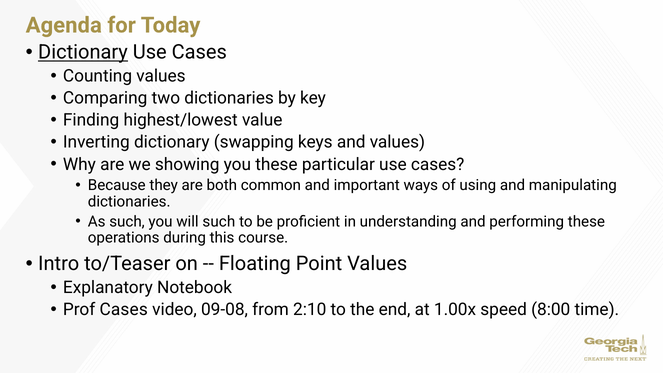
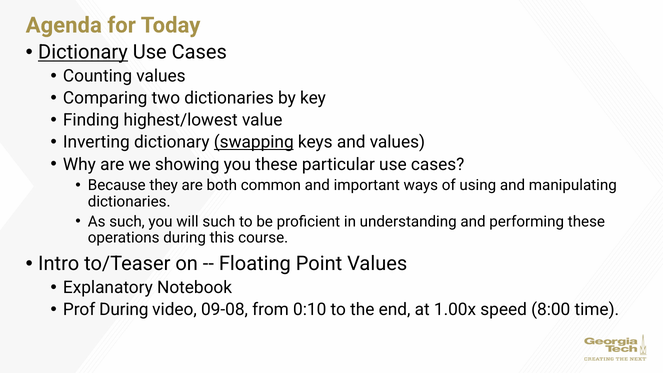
swapping underline: none -> present (254, 142)
Prof Cases: Cases -> During (124, 310)
2:10: 2:10 -> 0:10 (310, 310)
